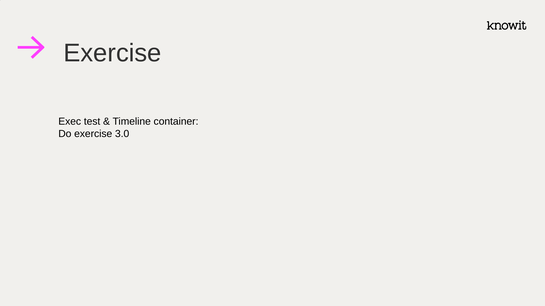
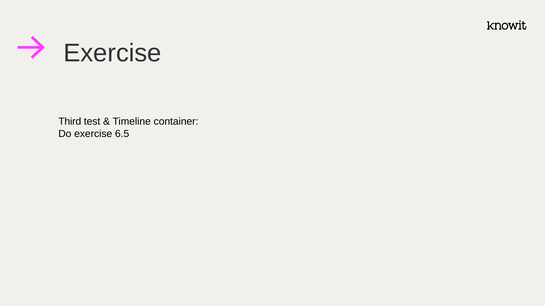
Exec: Exec -> Third (70, 122)
3.0: 3.0 -> 6.5 (122, 134)
